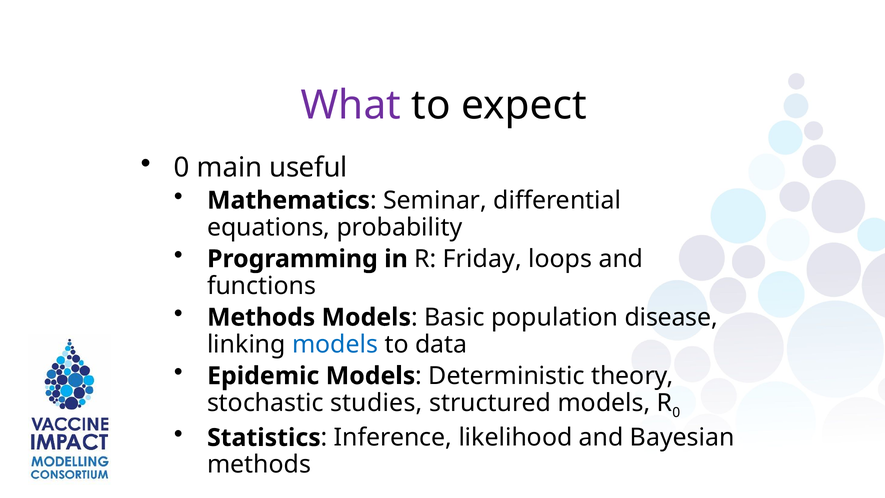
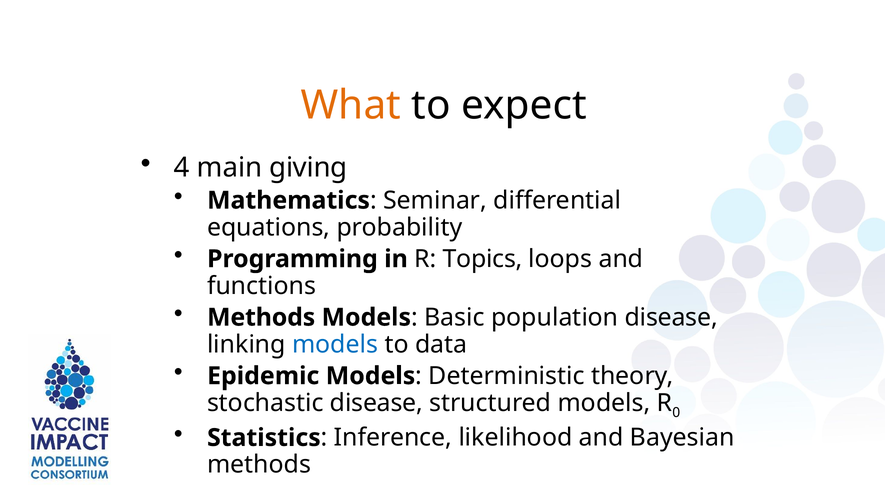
What colour: purple -> orange (351, 105)
0: 0 -> 4 (182, 168)
useful: useful -> giving (308, 168)
Friday: Friday -> Topics (483, 259)
stochastic studies: studies -> disease (376, 403)
